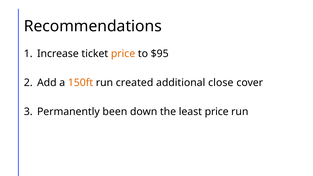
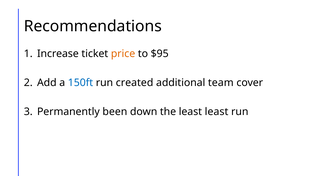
150ft colour: orange -> blue (80, 83)
close: close -> team (221, 83)
least price: price -> least (217, 112)
